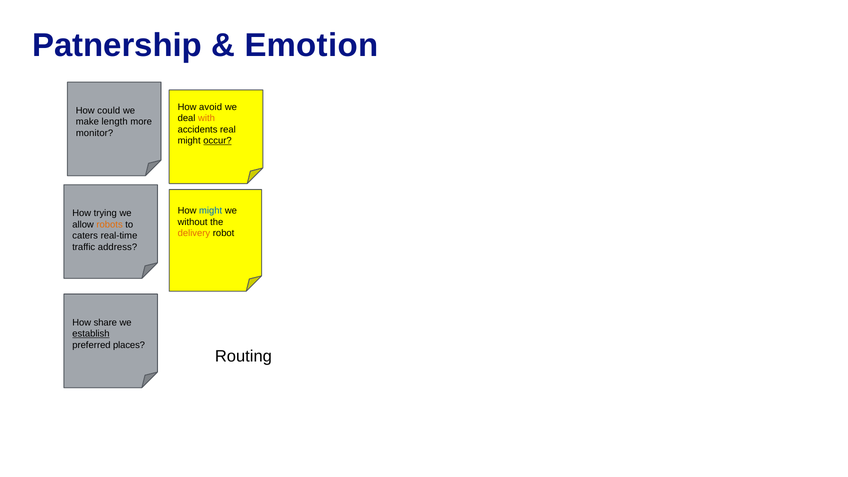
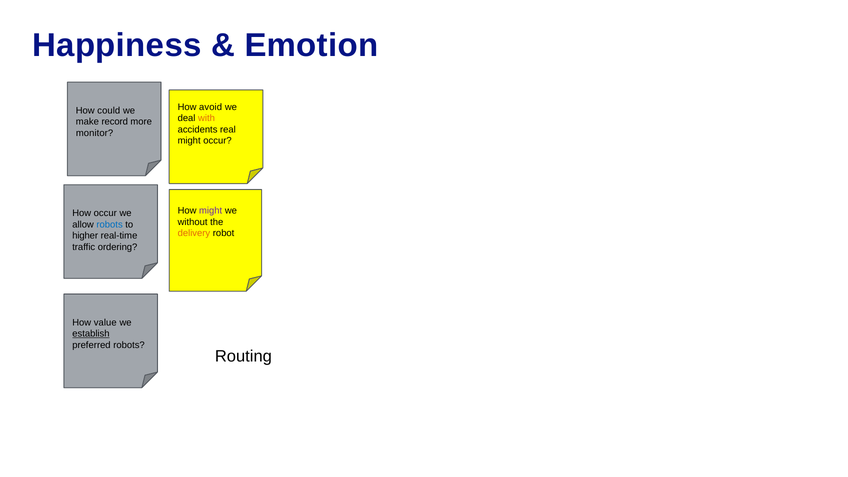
Patnership: Patnership -> Happiness (117, 45)
length: length -> record (115, 122)
occur underline: present -> none (217, 141)
might colour: blue -> purple (211, 211)
How trying: trying -> occur (105, 213)
robots colour: orange -> blue (110, 224)
caters: caters -> higher (85, 236)
address: address -> ordering (118, 247)
share: share -> value (105, 322)
preferred places: places -> robots (129, 345)
